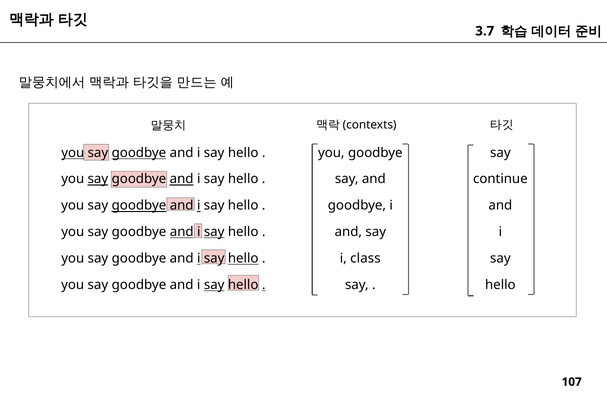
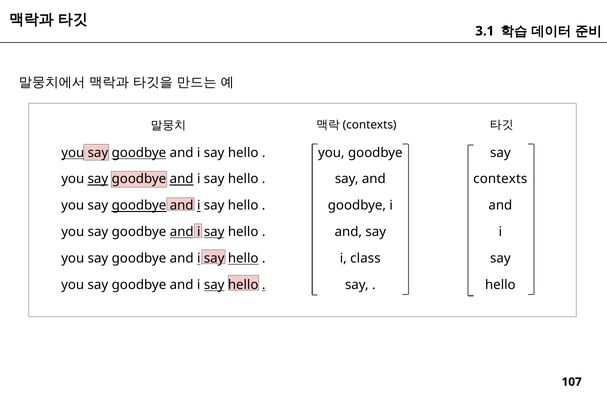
3.7: 3.7 -> 3.1 (485, 31)
continue: continue -> contexts (500, 179)
